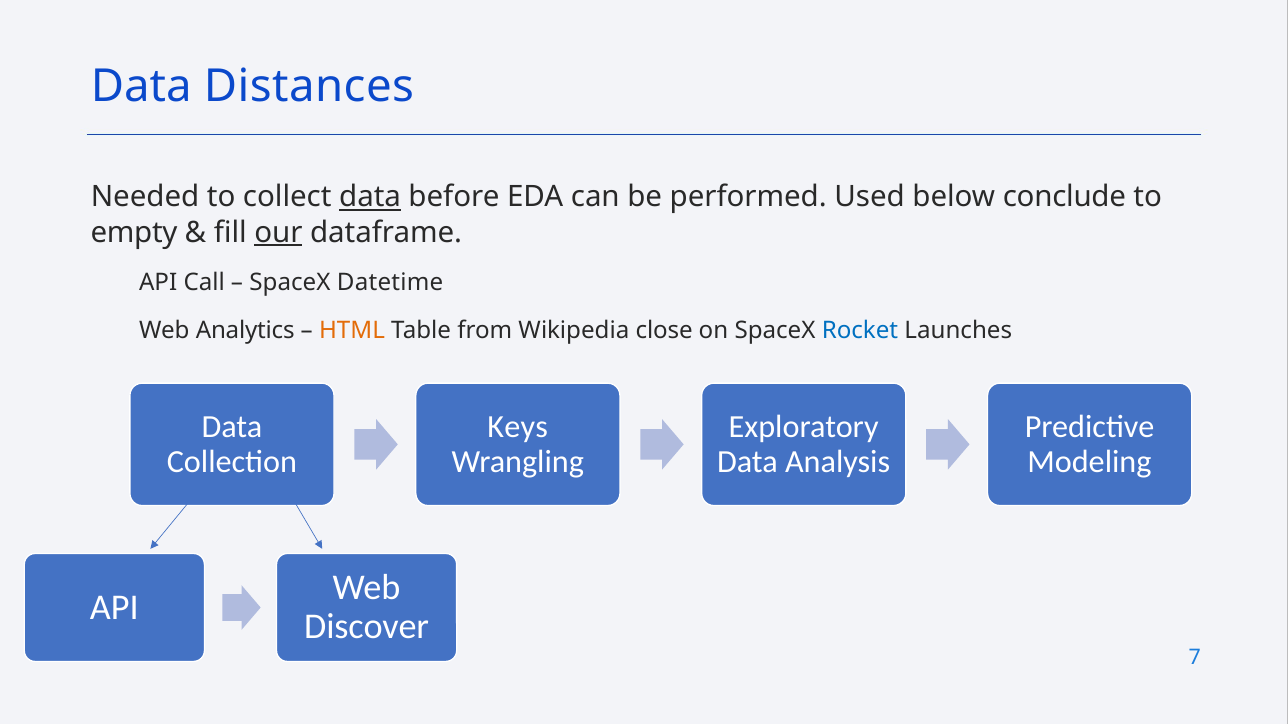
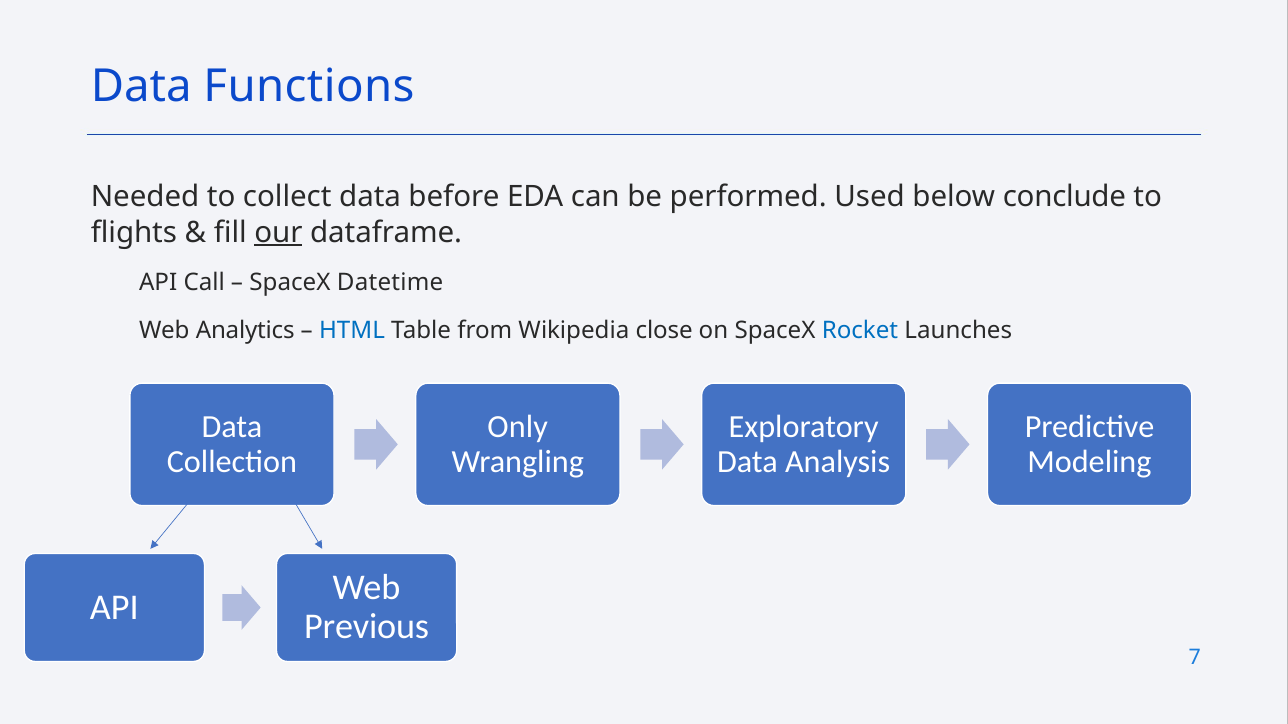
Distances: Distances -> Functions (309, 86)
data underline: present -> none (370, 197)
empty: empty -> flights (134, 233)
HTML colour: orange -> blue (352, 331)
Keys: Keys -> Only (518, 427)
Discover: Discover -> Previous (367, 627)
